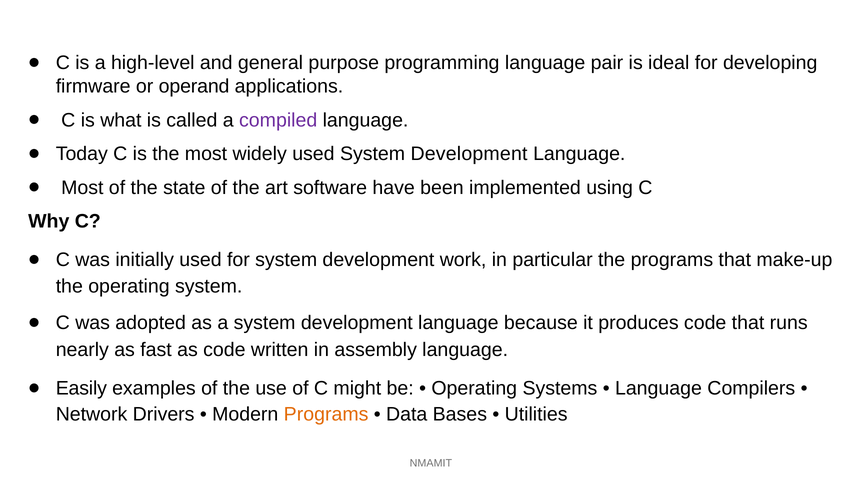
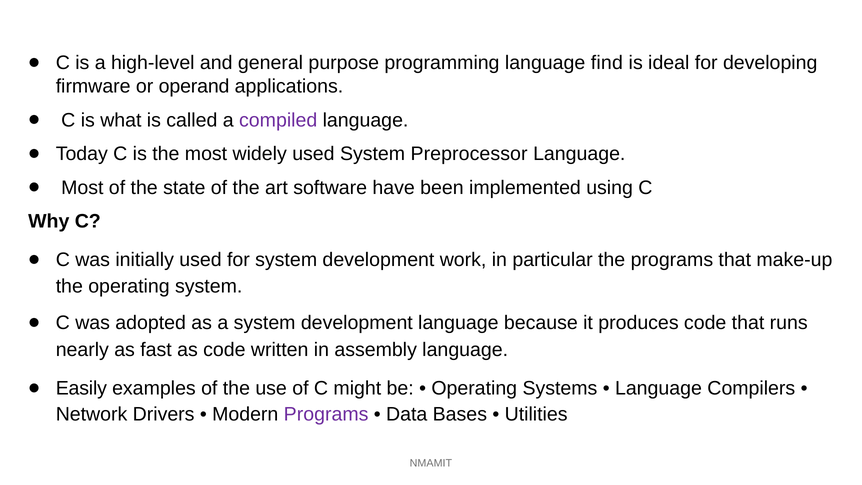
pair: pair -> find (607, 63)
used System Development: Development -> Preprocessor (469, 154)
Programs colour: orange -> purple (326, 415)
